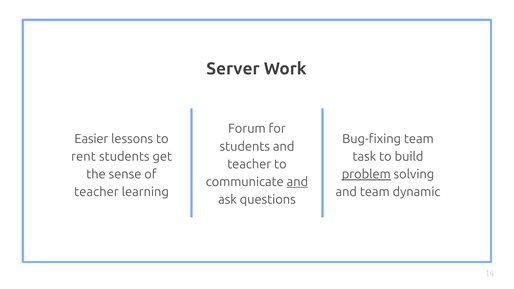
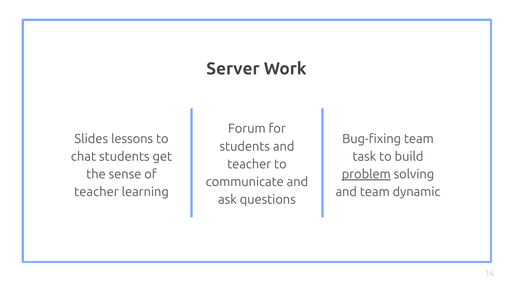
Easier: Easier -> Slides (91, 139)
rent: rent -> chat (83, 157)
and underline: present -> none (297, 182)
